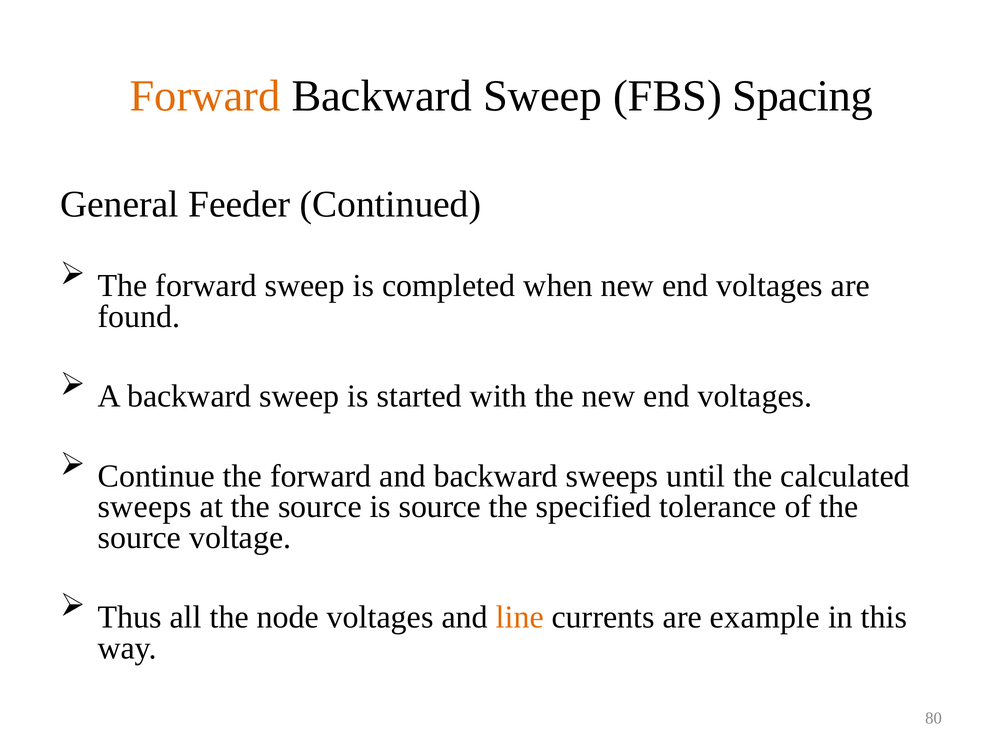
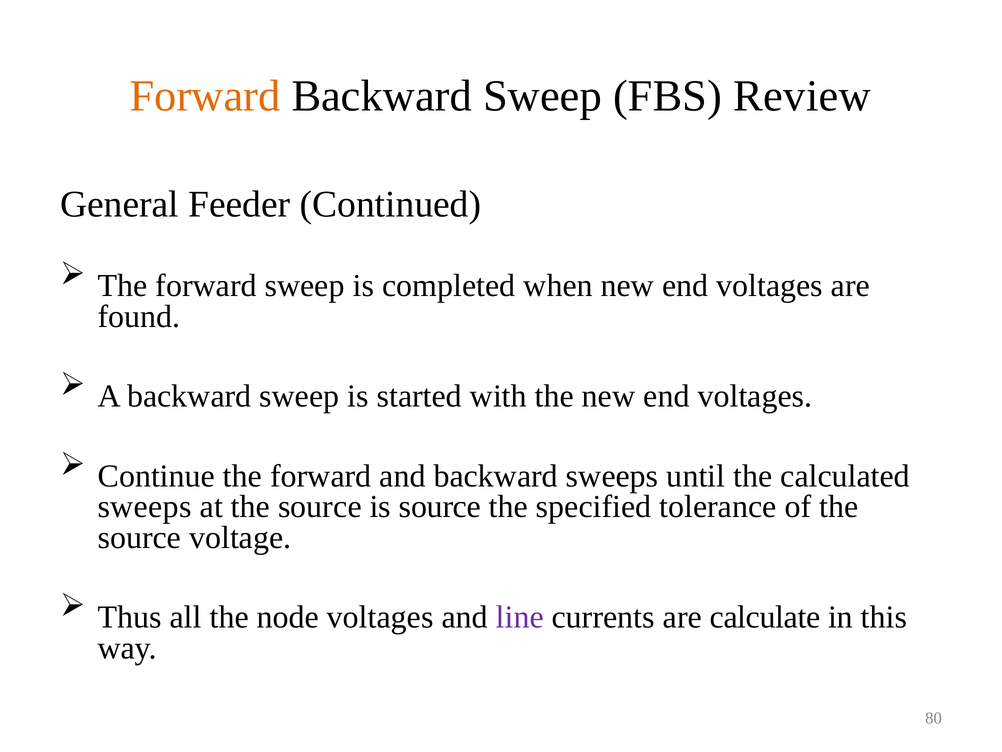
Spacing: Spacing -> Review (802, 96)
line colour: orange -> purple (520, 617)
example: example -> calculate (765, 617)
